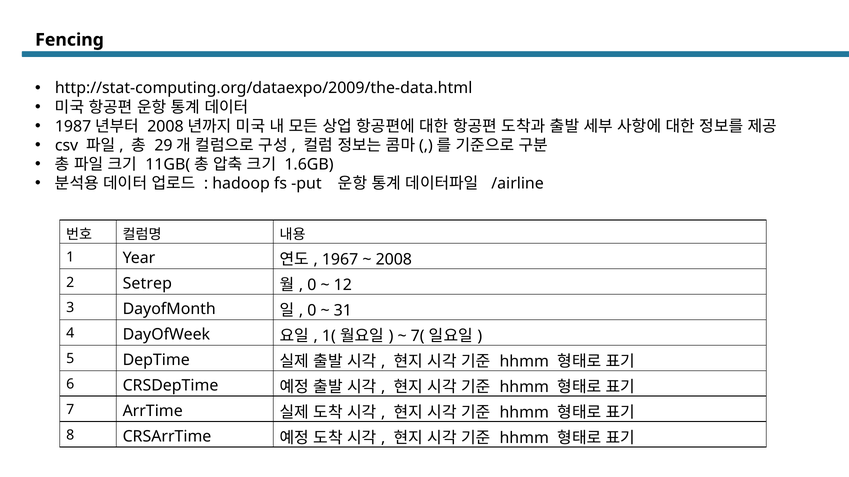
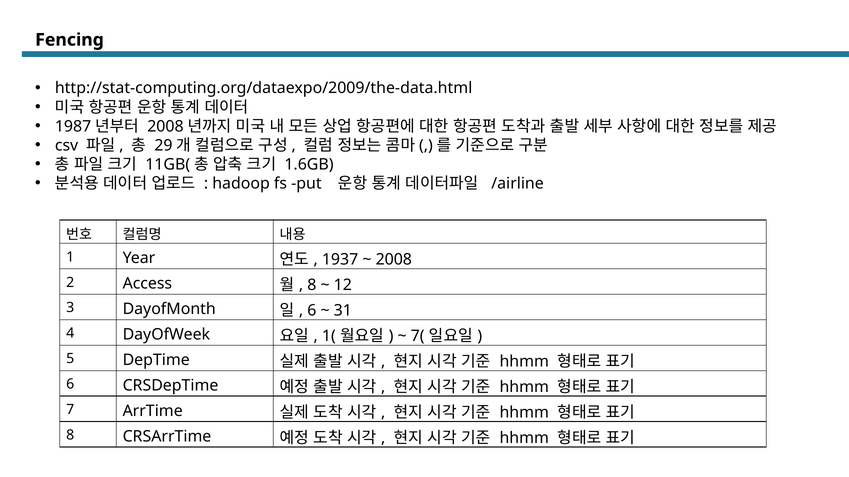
1967: 1967 -> 1937 (340, 260)
Setrep: Setrep -> Access (147, 284)
0: 0 -> 8 (312, 285)
0: 0 -> 6 (312, 311)
